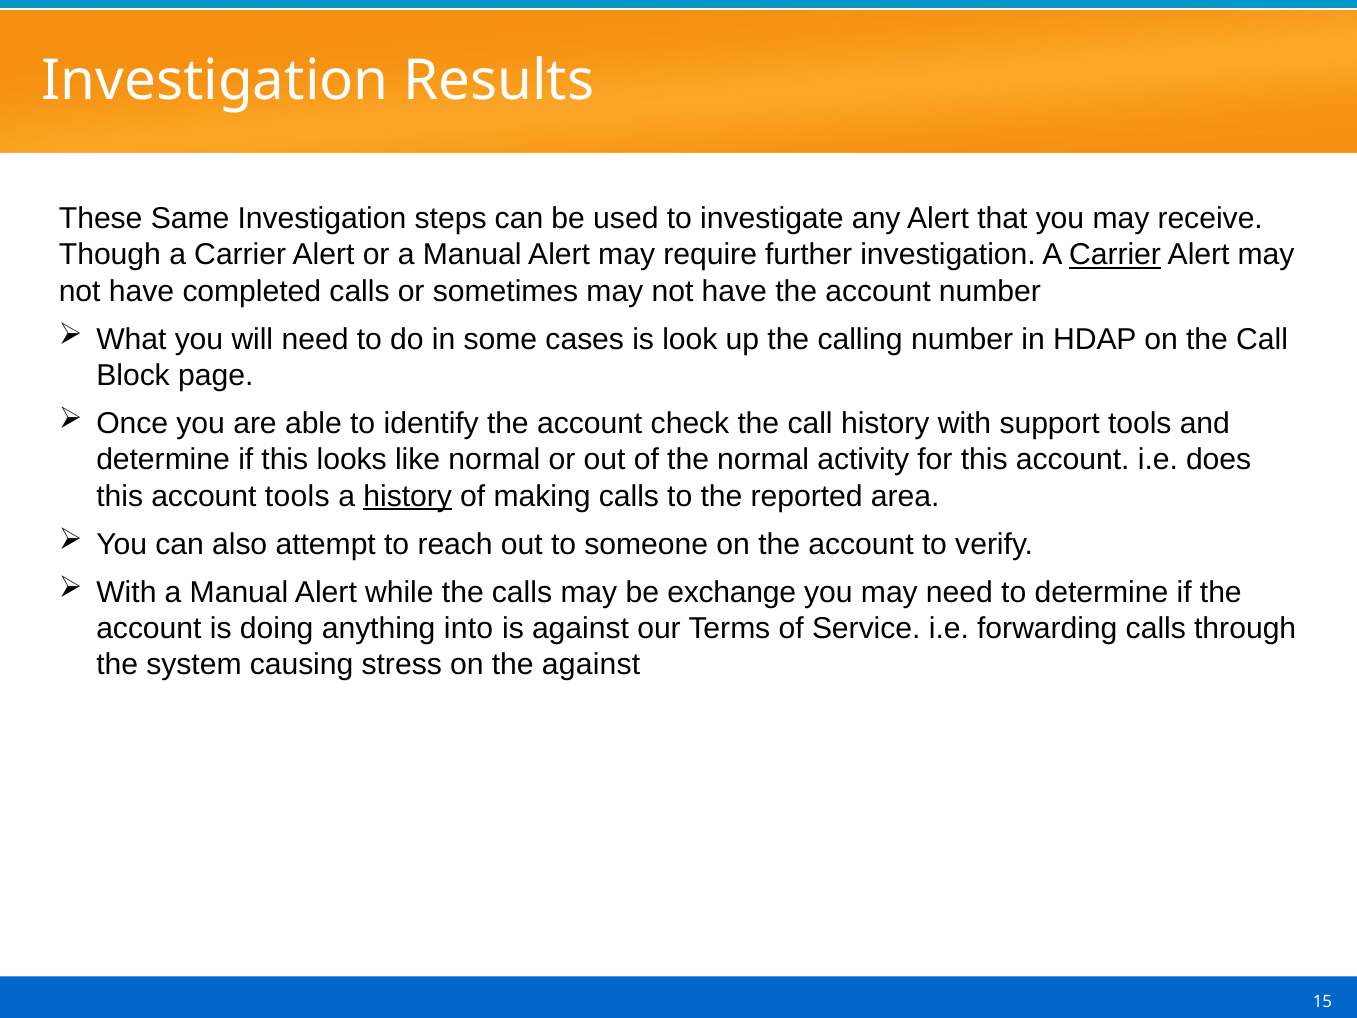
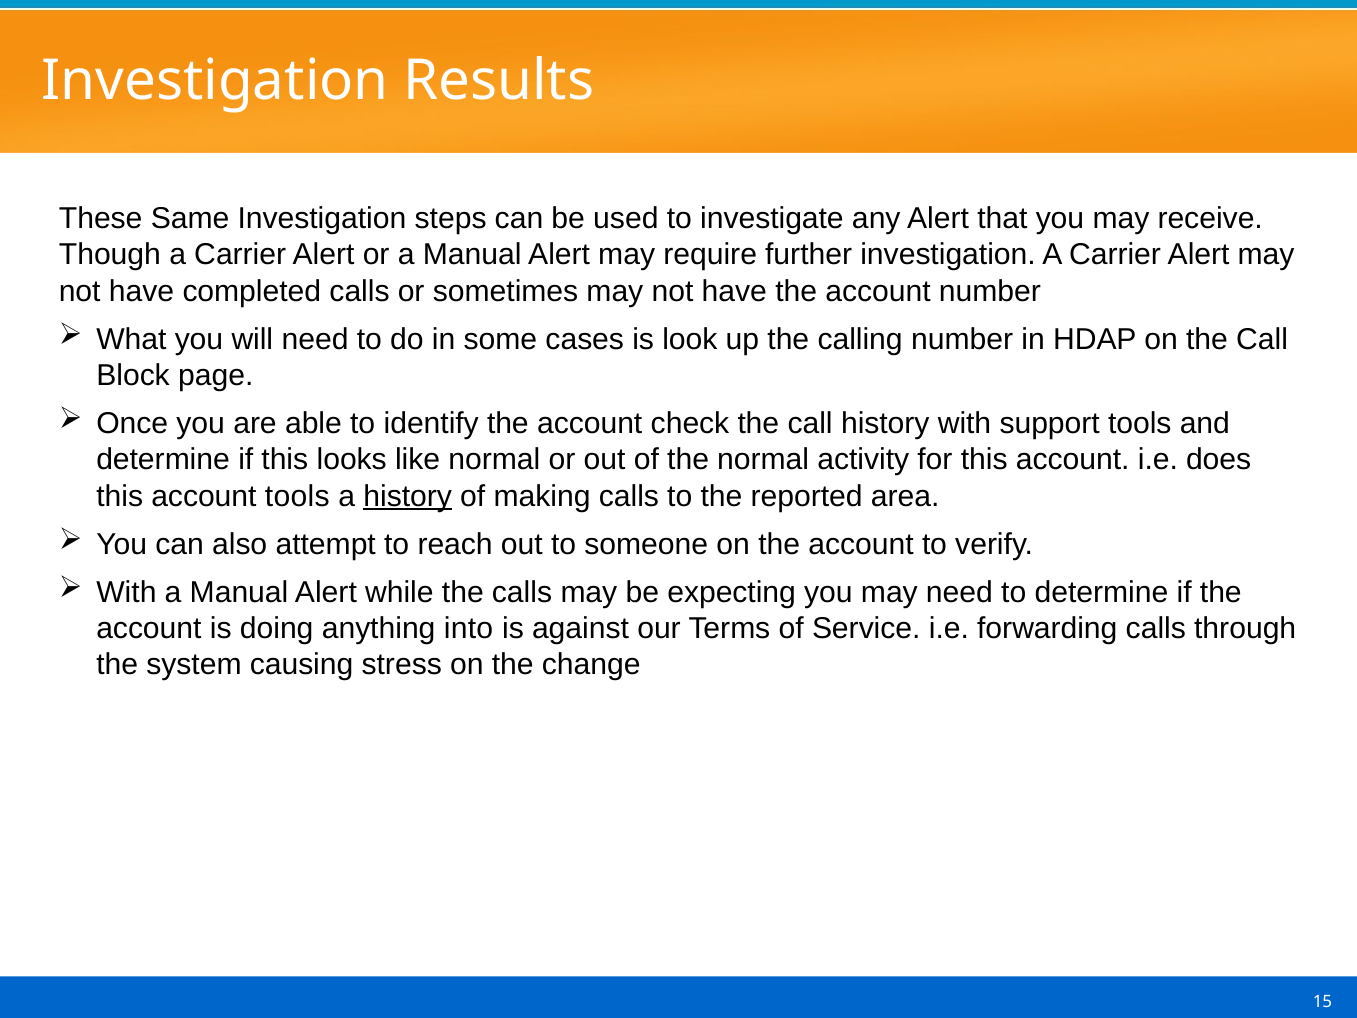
Carrier underline: present -> none (1115, 255)
exchange: exchange -> expecting (732, 592)
the against: against -> change (591, 665)
